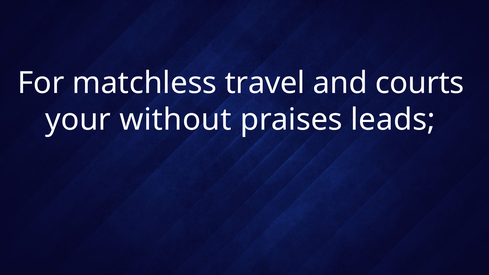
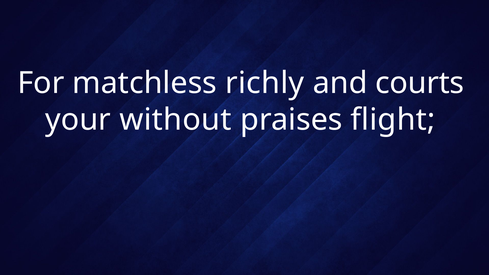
travel: travel -> richly (265, 83)
leads: leads -> flight (393, 120)
